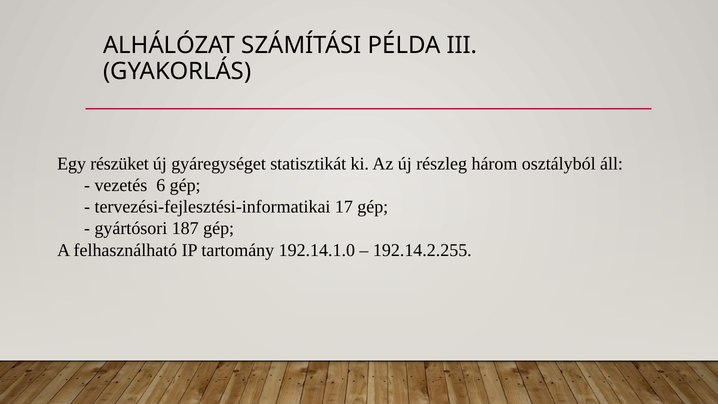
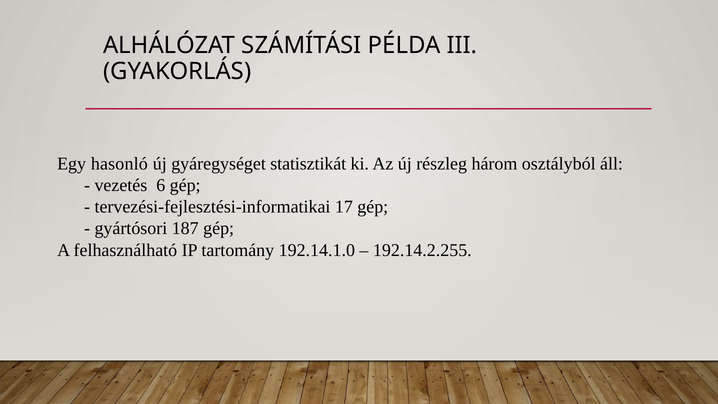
részüket: részüket -> hasonló (119, 164)
